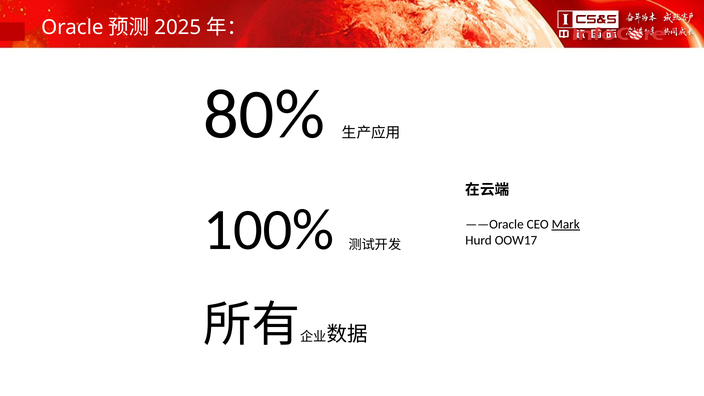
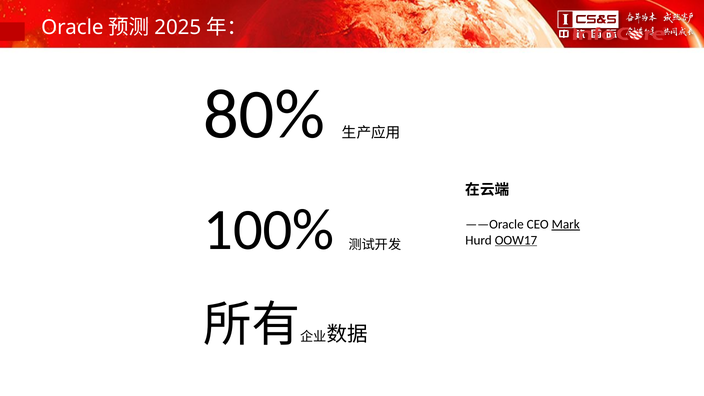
OOW17 underline: none -> present (516, 240)
